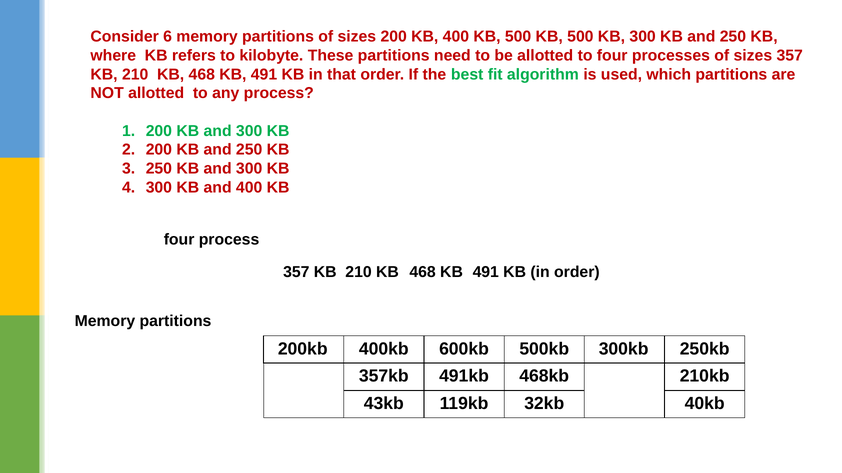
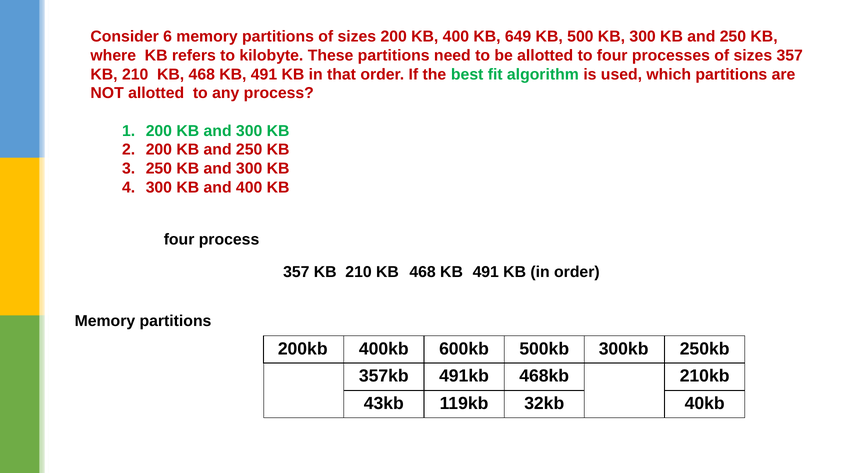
400 KB 500: 500 -> 649 (518, 37)
